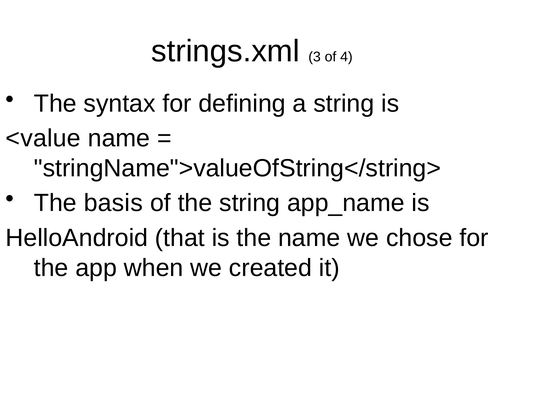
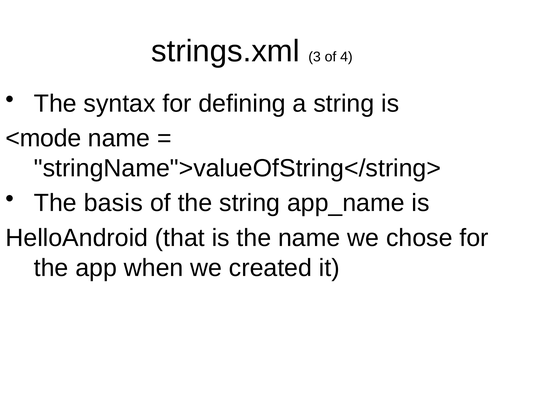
<value: <value -> <mode (43, 138)
